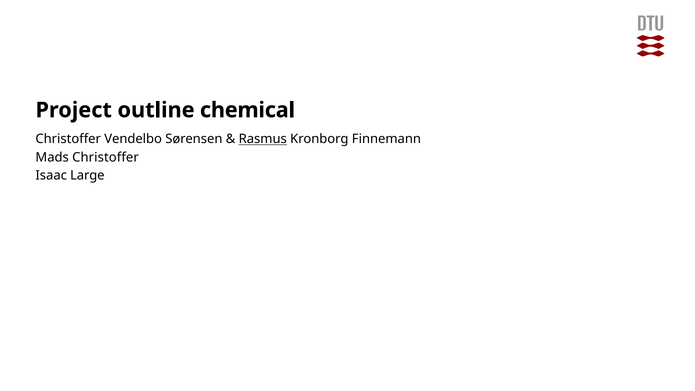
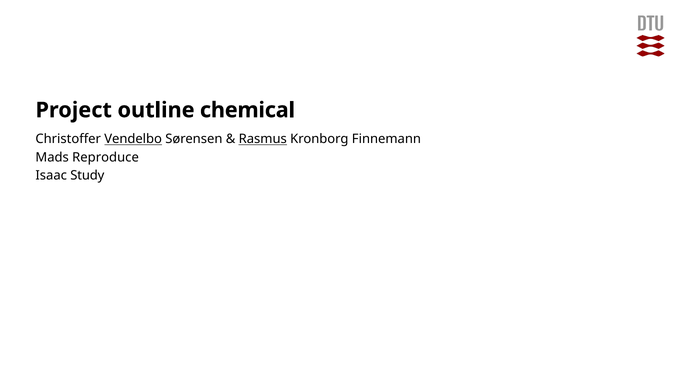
Vendelbo underline: none -> present (133, 139)
Mads Christoffer: Christoffer -> Reproduce (106, 157)
Large: Large -> Study (87, 176)
